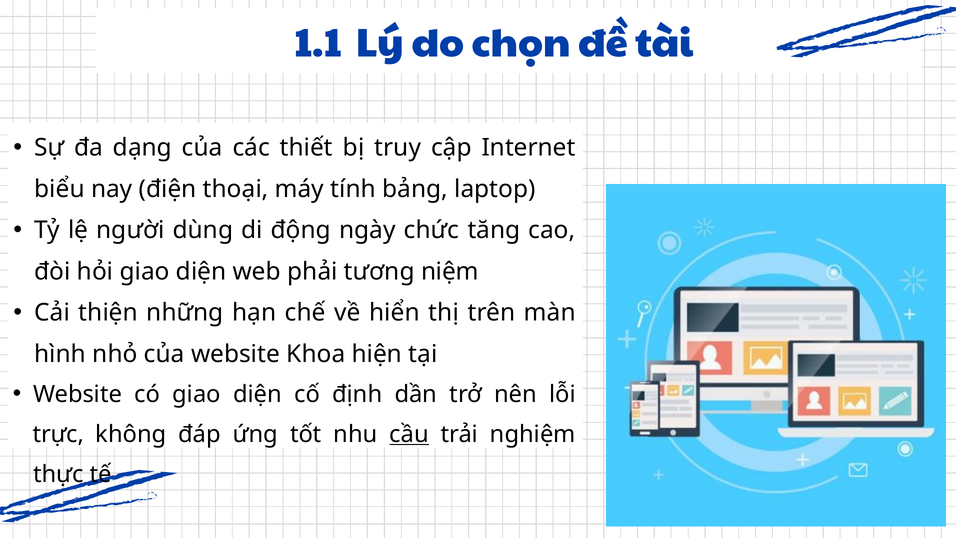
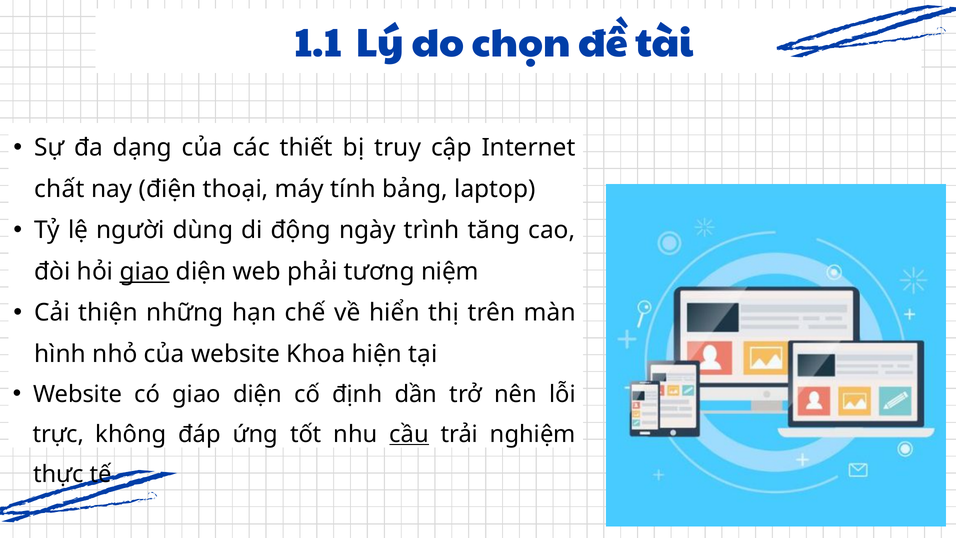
biểu: biểu -> chất (59, 189)
chức: chức -> trình (432, 230)
giao underline: none -> present (145, 271)
